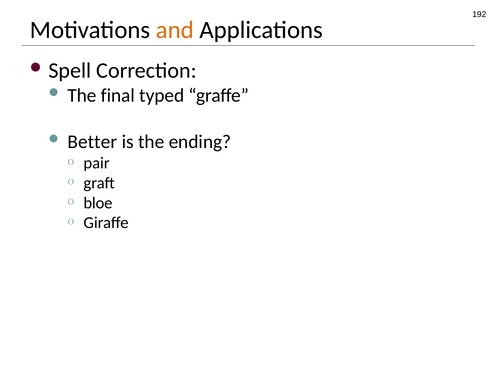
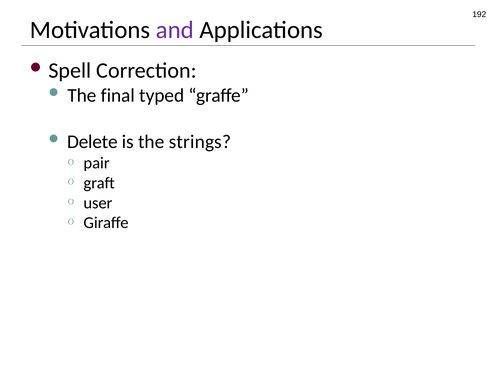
and colour: orange -> purple (175, 30)
Better: Better -> Delete (93, 142)
ending: ending -> strings (200, 142)
bloe: bloe -> user (98, 203)
